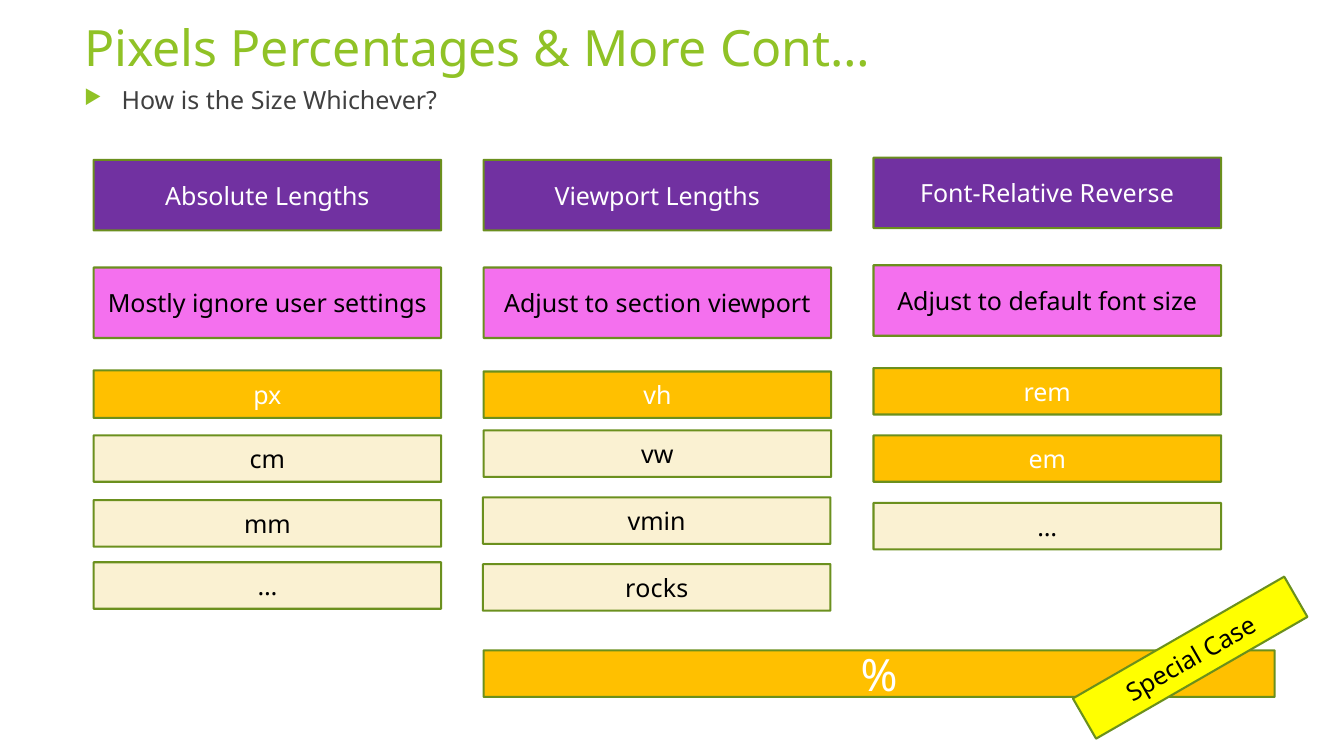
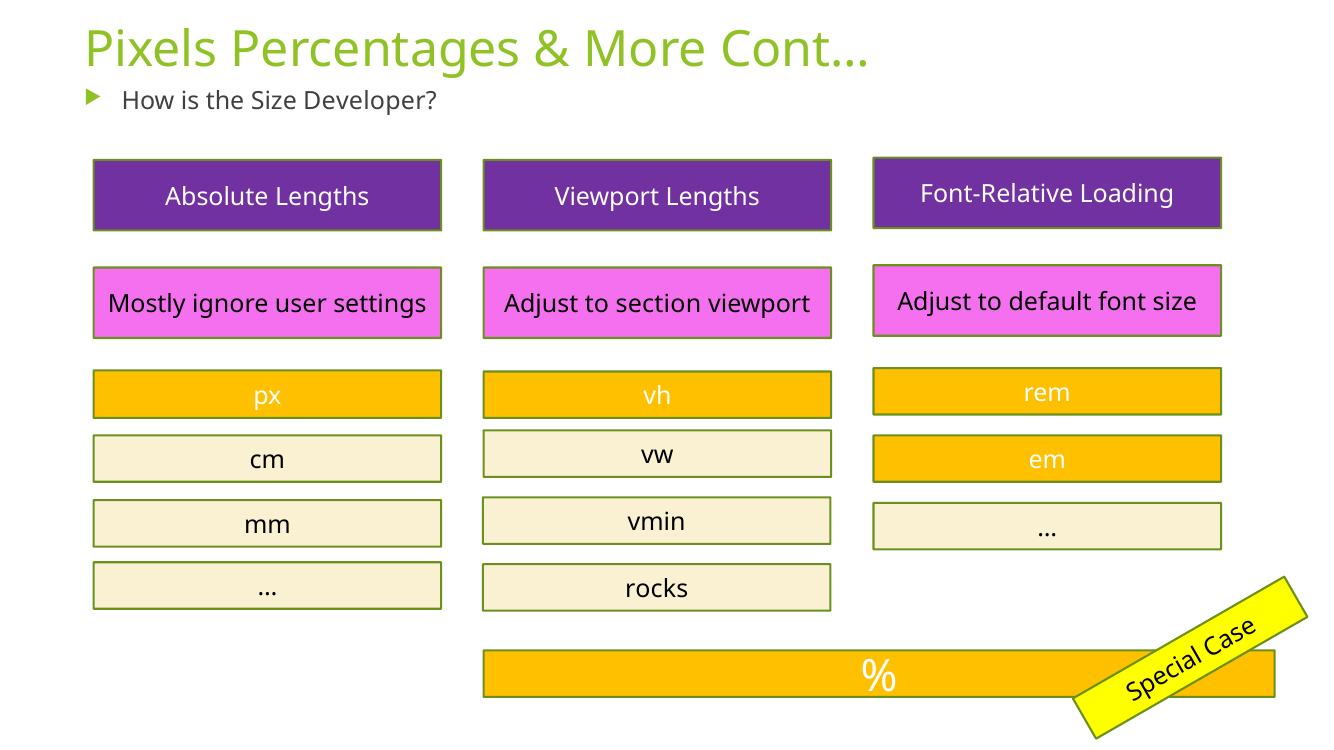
Whichever: Whichever -> Developer (370, 101)
Reverse: Reverse -> Loading (1127, 195)
